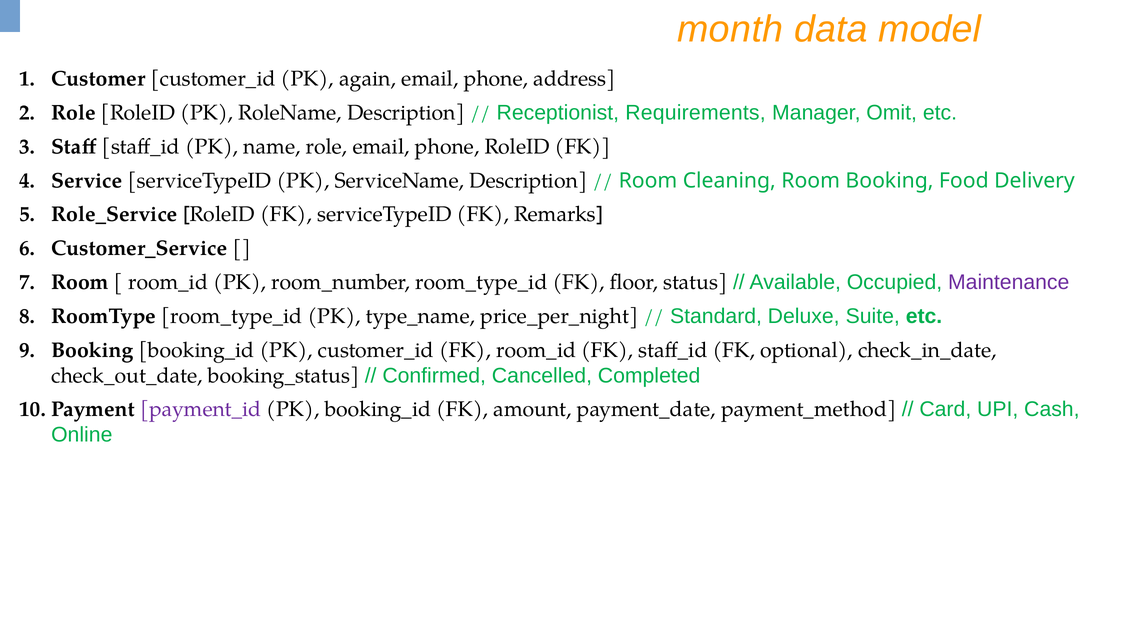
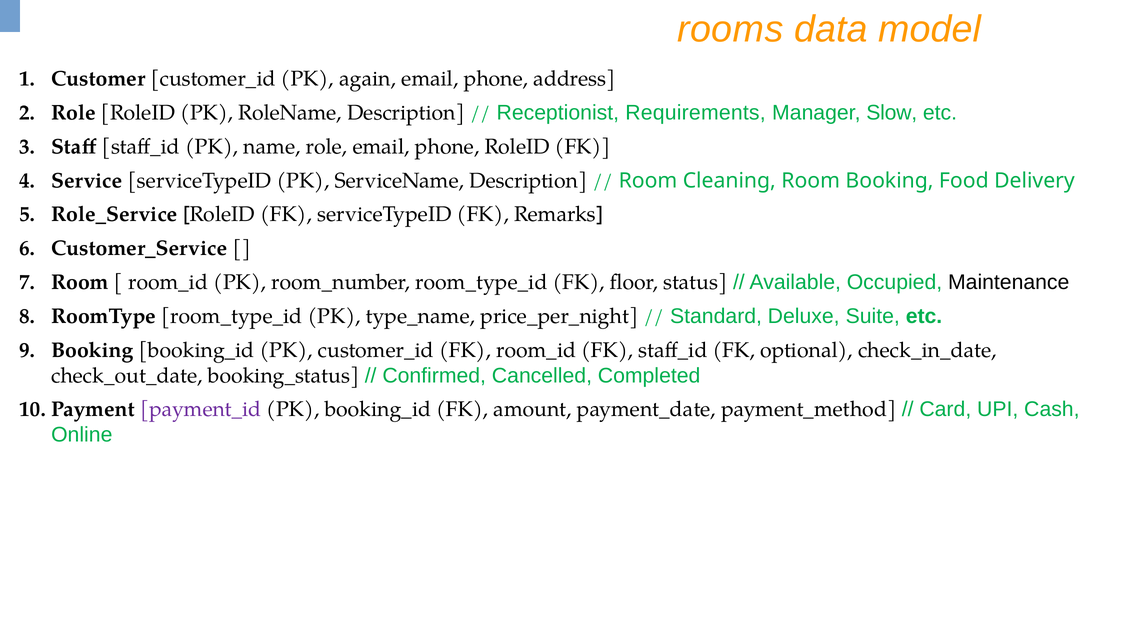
month: month -> rooms (730, 29)
Omit: Omit -> Slow (892, 113)
Maintenance colour: purple -> black (1009, 282)
